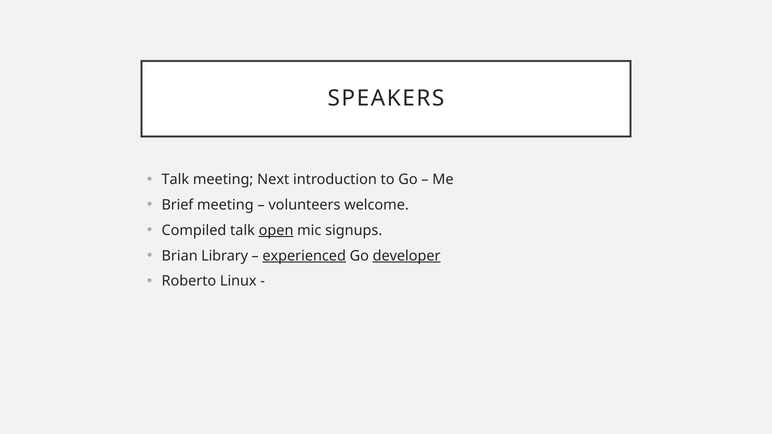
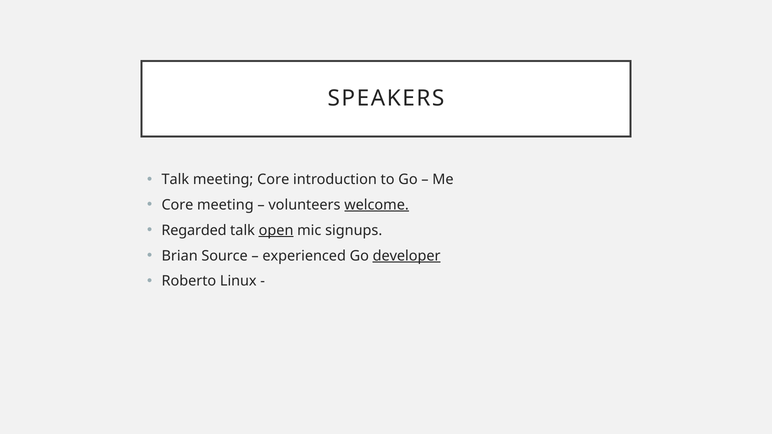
meeting Next: Next -> Core (273, 180)
Brief: Brief -> Core (177, 205)
welcome underline: none -> present (377, 205)
Compiled: Compiled -> Regarded (194, 230)
Library: Library -> Source (225, 256)
experienced underline: present -> none (304, 256)
